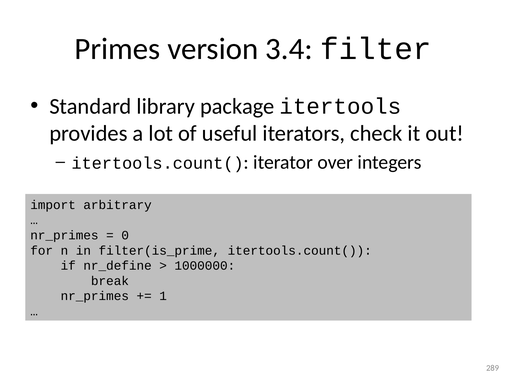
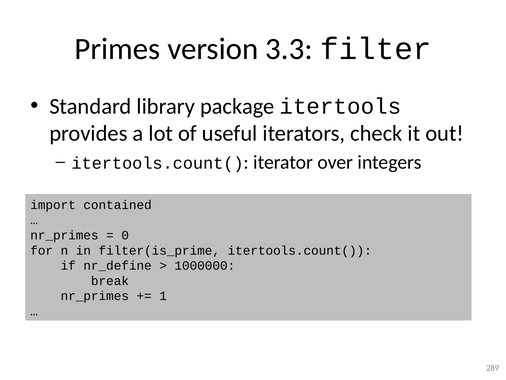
3.4: 3.4 -> 3.3 (289, 49)
arbitrary: arbitrary -> contained (118, 205)
